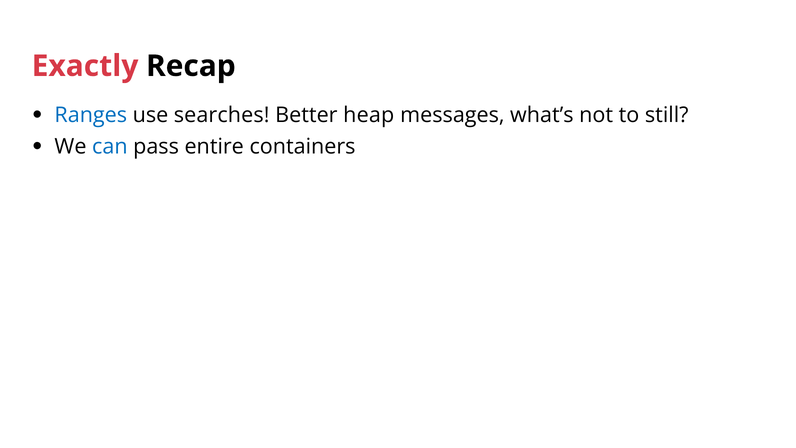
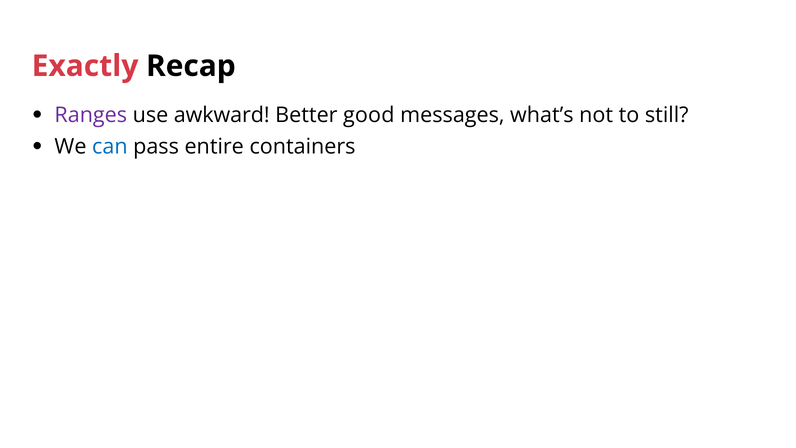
Ranges colour: blue -> purple (91, 115)
searches: searches -> awkward (222, 115)
heap: heap -> good (369, 115)
